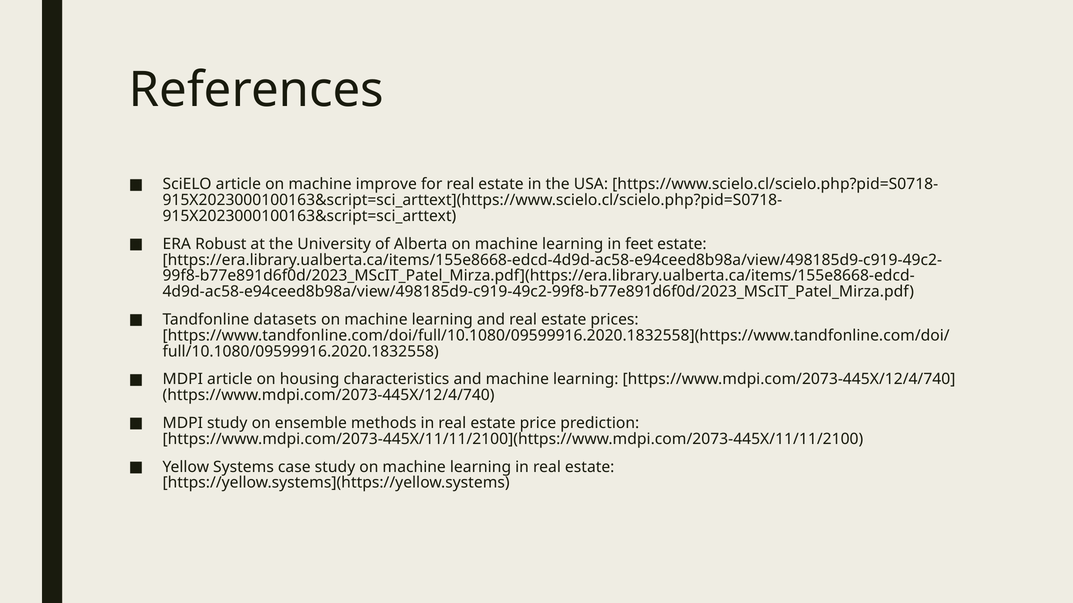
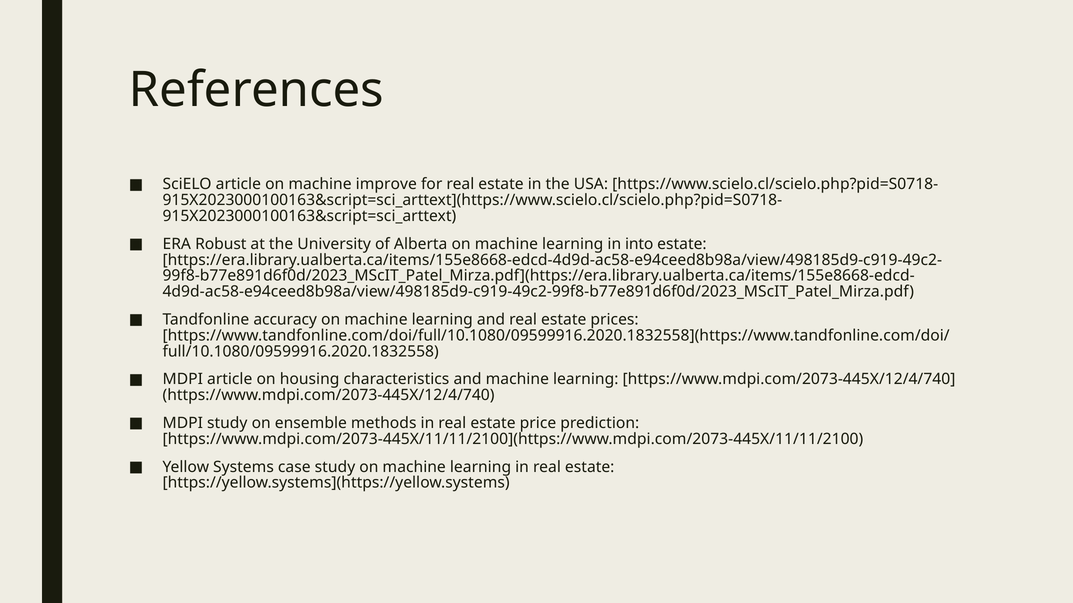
feet: feet -> into (639, 244)
datasets: datasets -> accuracy (285, 320)
